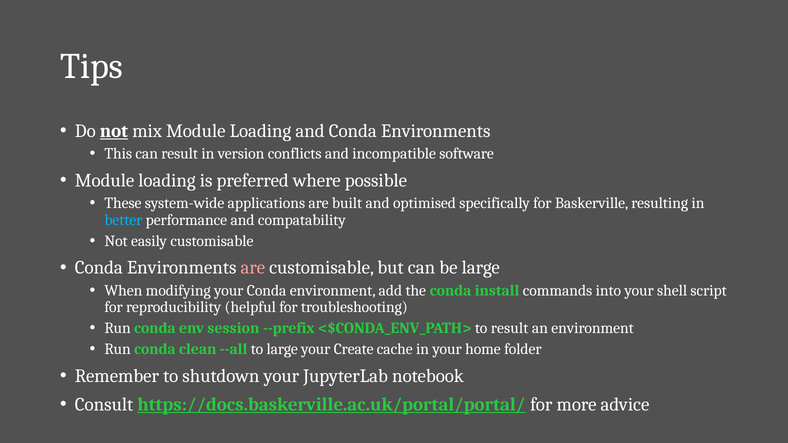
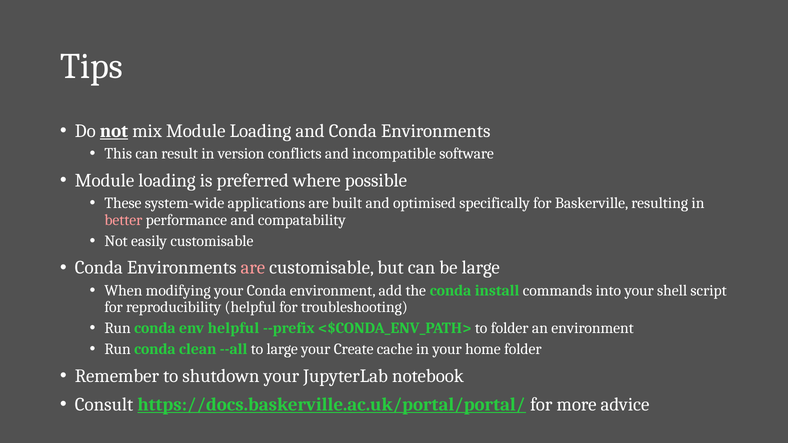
better colour: light blue -> pink (123, 220)
env session: session -> helpful (233, 328)
to result: result -> folder (510, 328)
